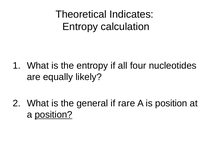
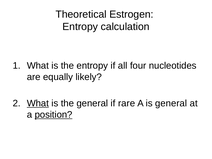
Indicates: Indicates -> Estrogen (131, 14)
What underline: none -> present (38, 103)
is position: position -> general (171, 103)
